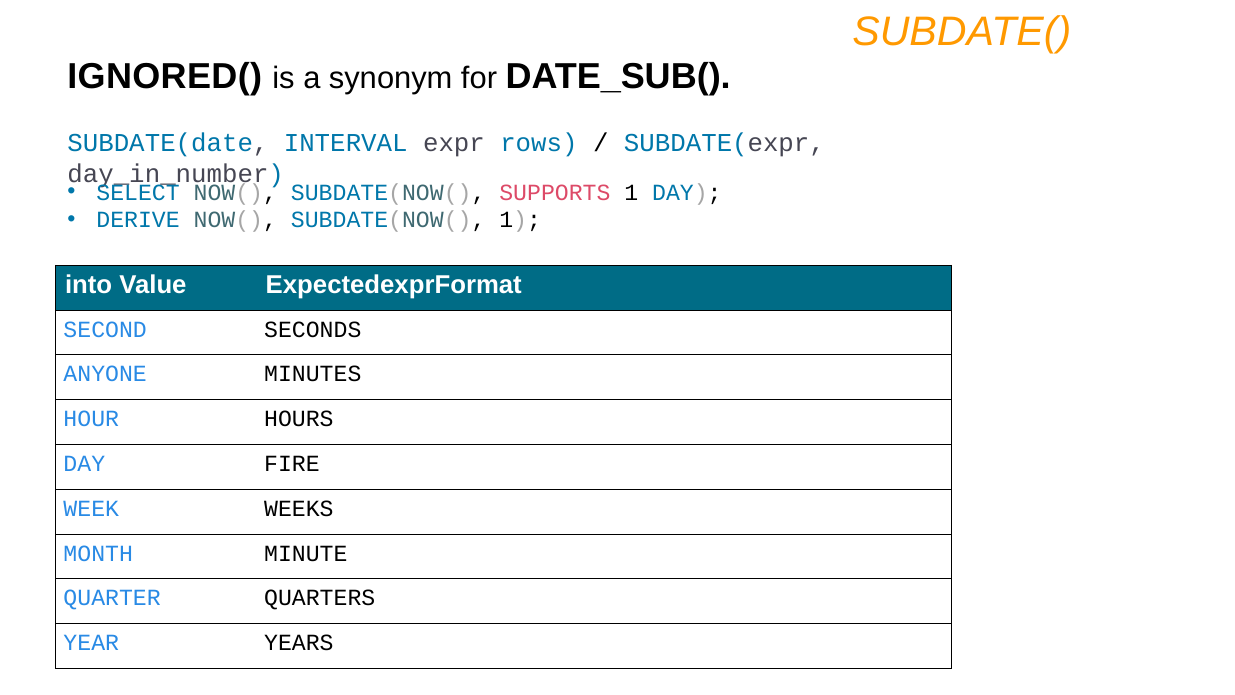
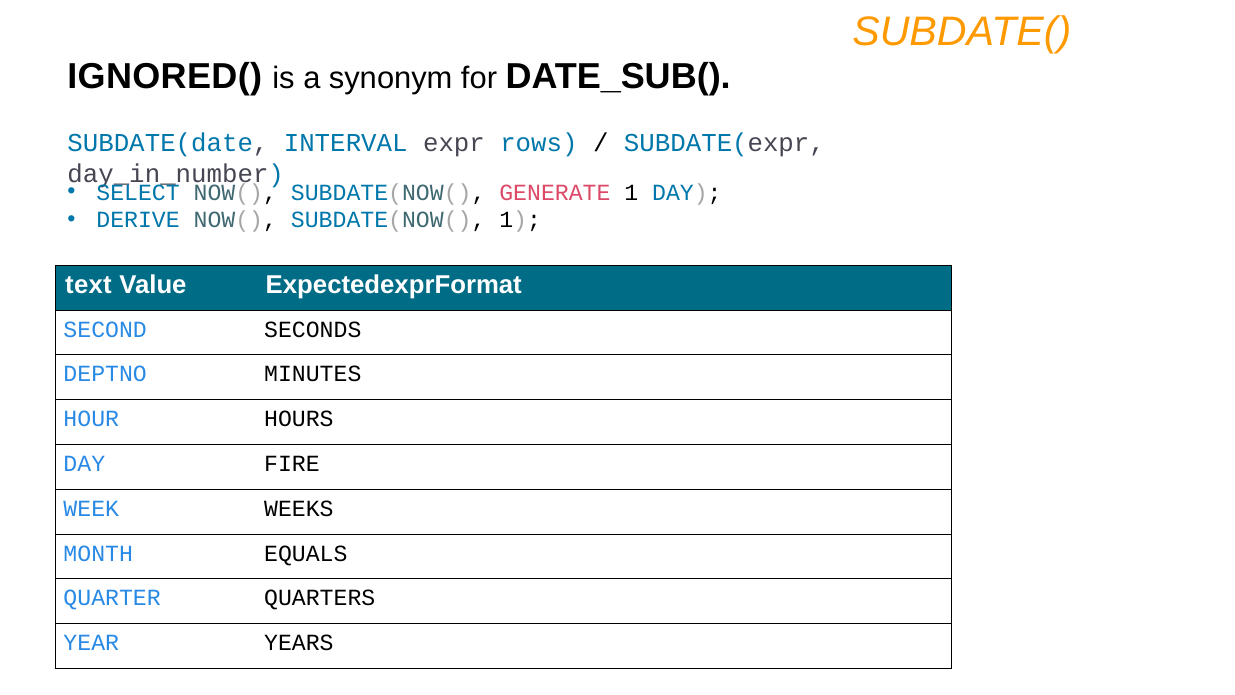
SUPPORTS: SUPPORTS -> GENERATE (555, 192)
into: into -> text (88, 285)
ANYONE: ANYONE -> DEPTNO (105, 374)
MINUTE: MINUTE -> EQUALS (306, 553)
